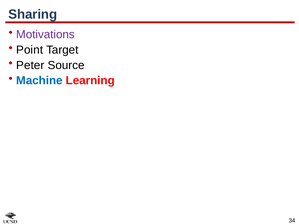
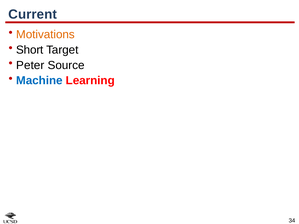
Sharing: Sharing -> Current (33, 14)
Motivations colour: purple -> orange (45, 35)
Point: Point -> Short (30, 50)
